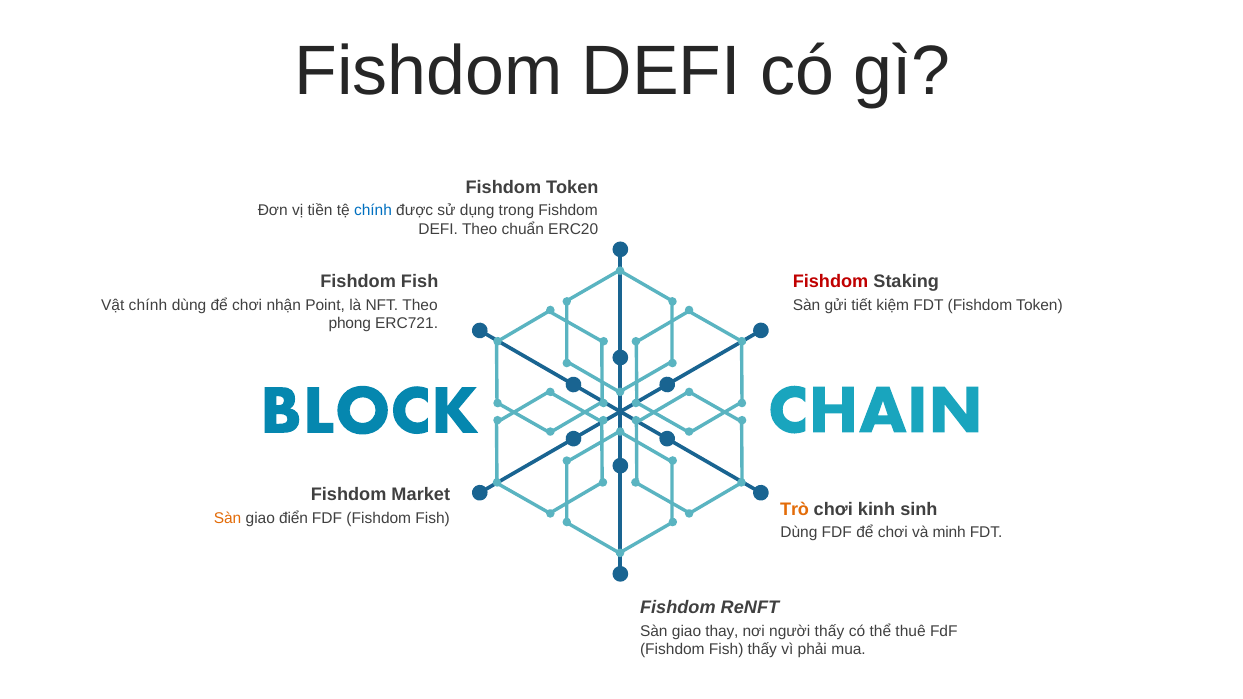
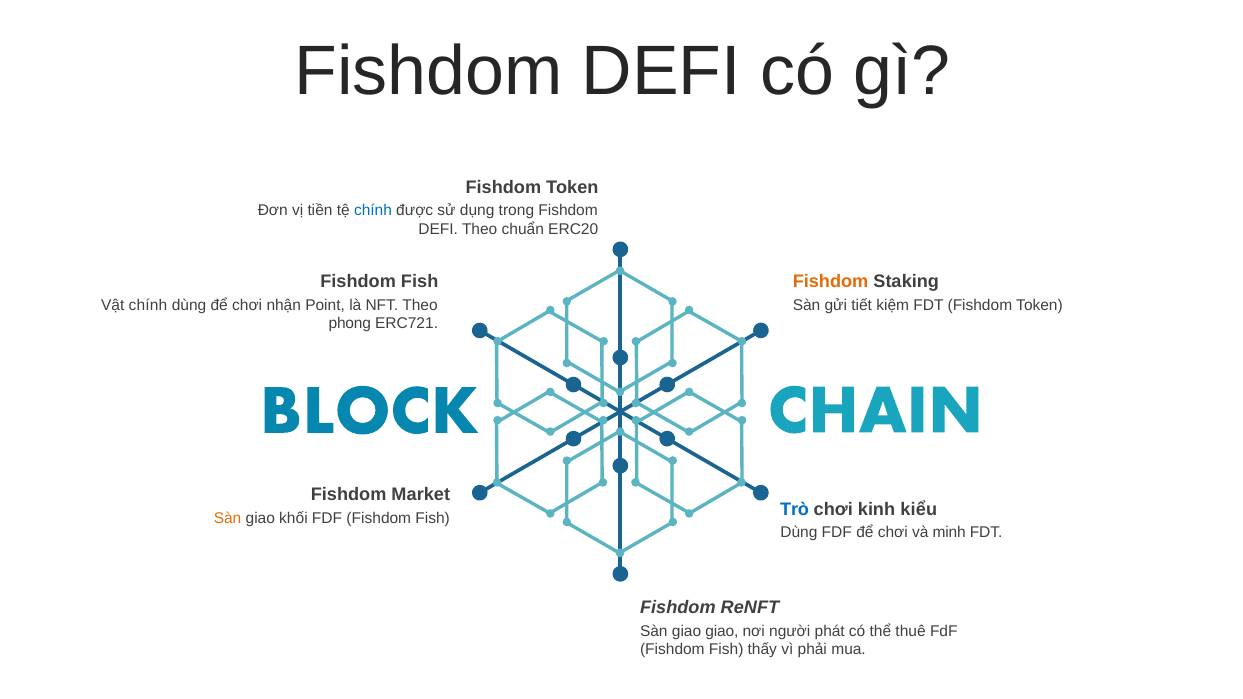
Fishdom colour: red -> orange (831, 282)
Trò colour: orange -> blue (795, 509)
sinh: sinh -> kiểu (919, 509)
điển: điển -> khối (293, 518)
giao thay: thay -> giao (722, 631)
người thấy: thấy -> phát (830, 631)
